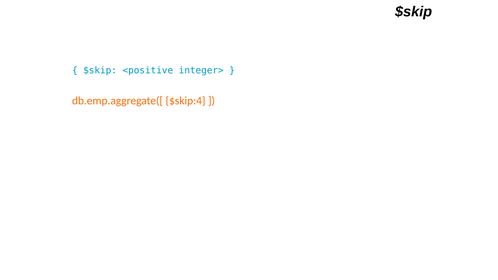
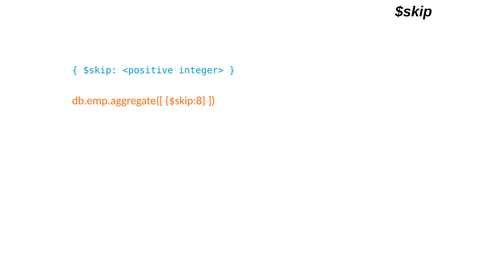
$skip:4: $skip:4 -> $skip:8 (186, 101)
